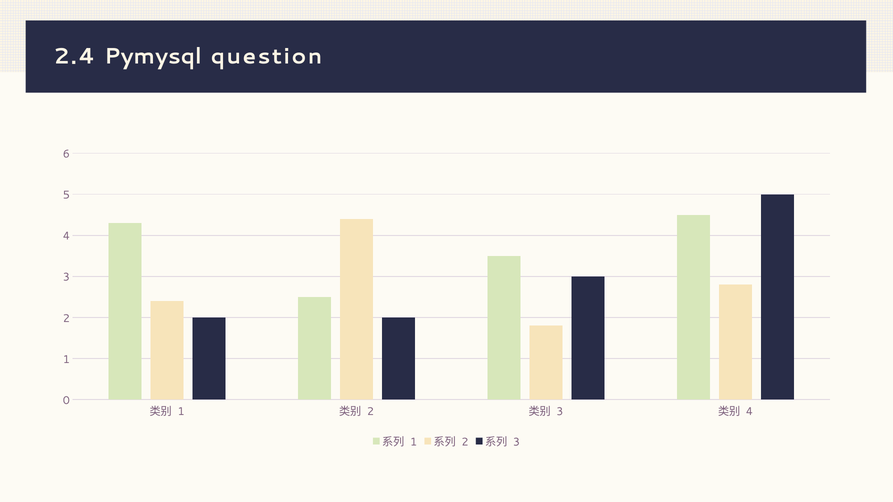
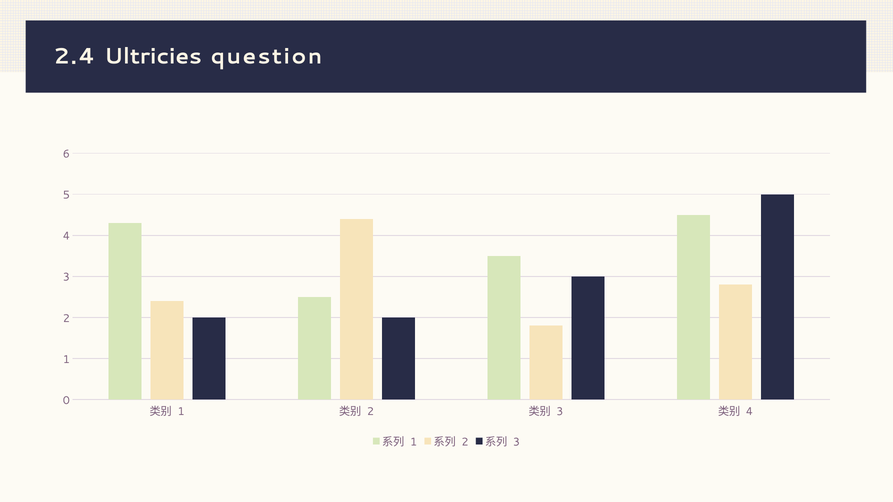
Pymysql: Pymysql -> Ultricies (153, 57)
